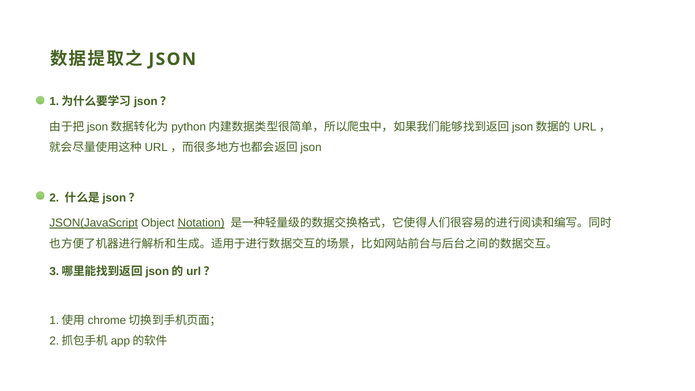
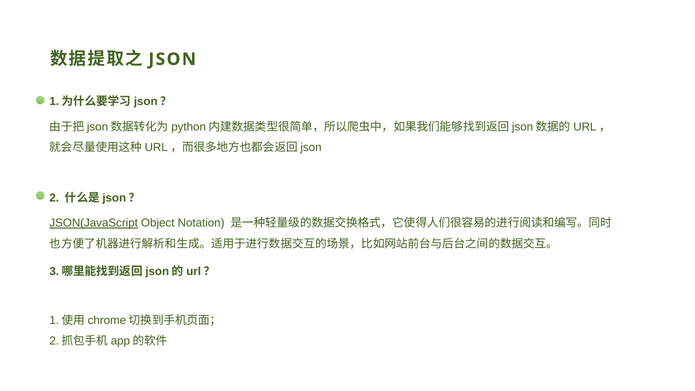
Notation underline: present -> none (201, 223)
